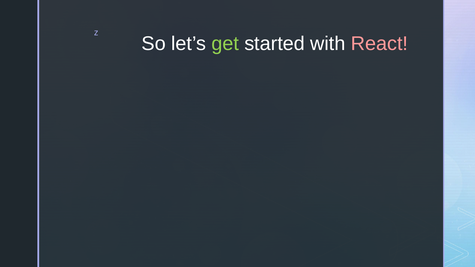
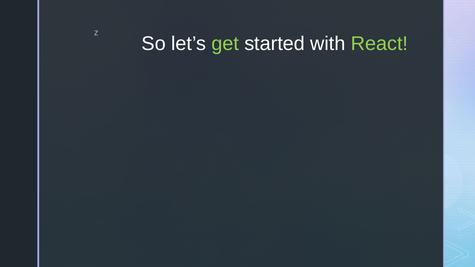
React colour: pink -> light green (379, 44)
